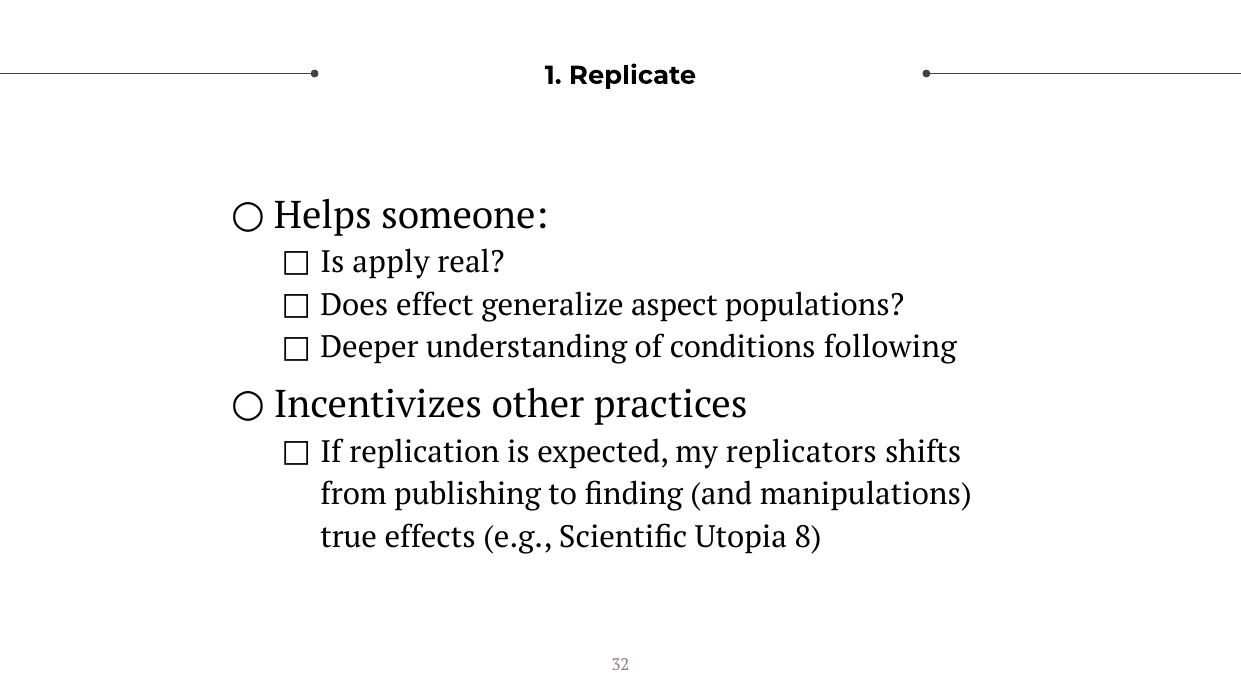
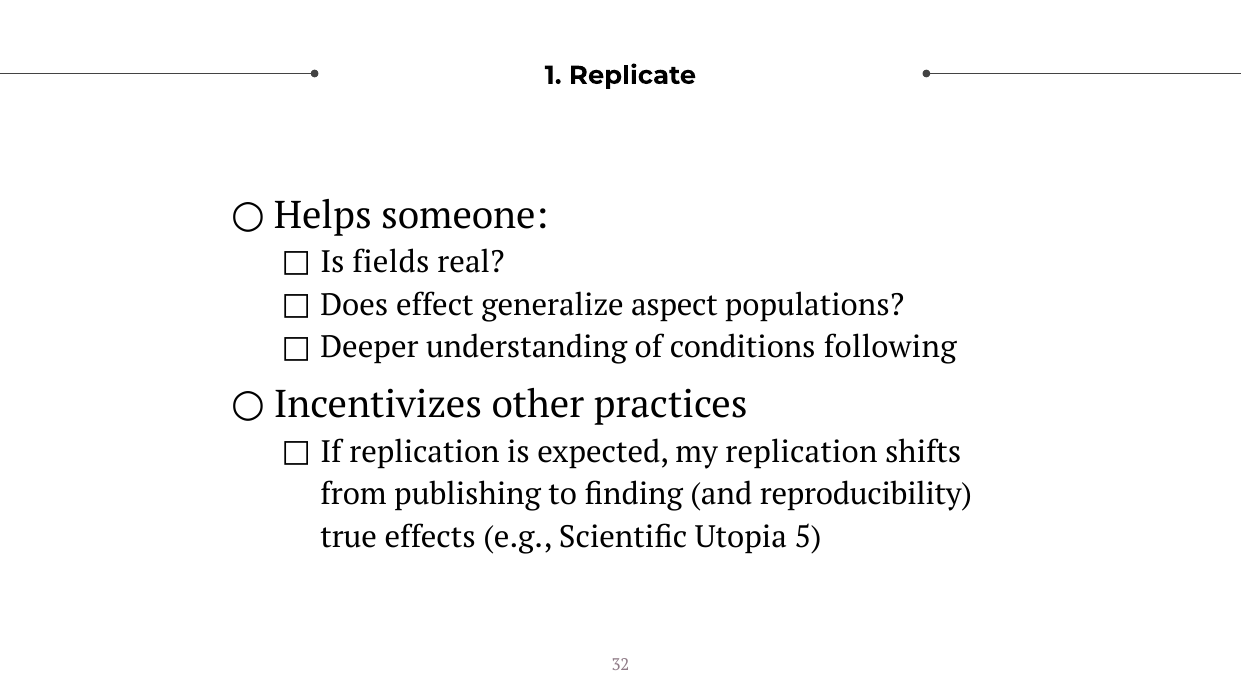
apply: apply -> fields (391, 262)
my replicators: replicators -> replication (801, 452)
manipulations: manipulations -> reproducibility (866, 495)
8: 8 -> 5 (808, 537)
